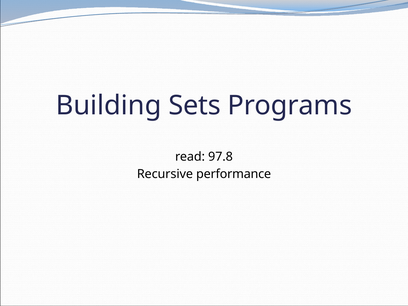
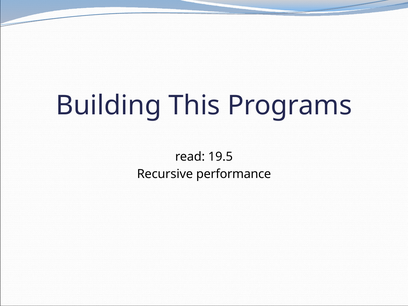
Sets: Sets -> This (194, 106)
97.8: 97.8 -> 19.5 (220, 157)
